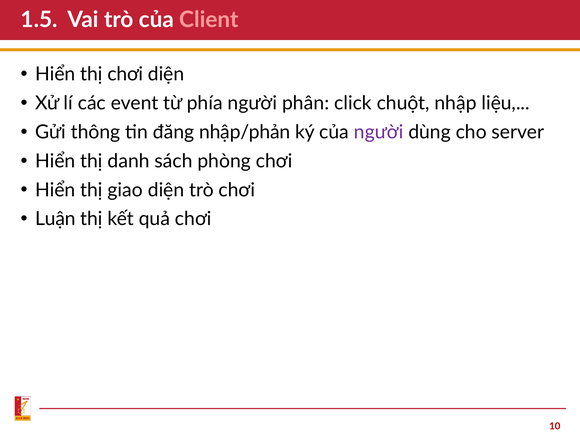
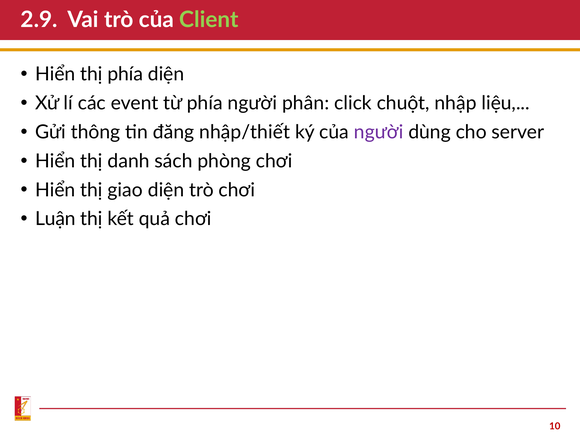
1.5: 1.5 -> 2.9 (39, 20)
Client colour: pink -> light green (209, 20)
thị chơi: chơi -> phía (125, 74)
nhập/phản: nhập/phản -> nhập/thiết (245, 132)
